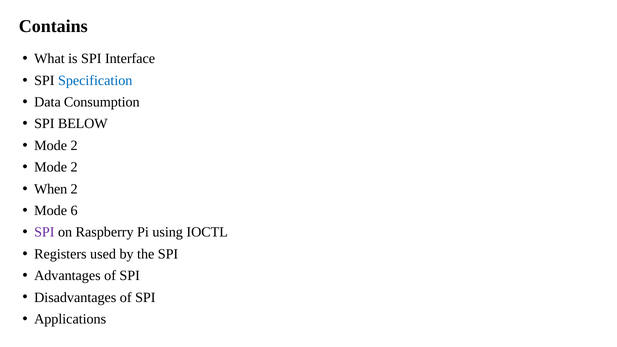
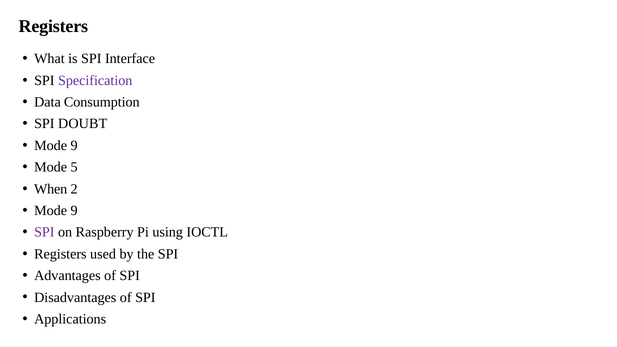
Contains: Contains -> Registers (53, 27)
Specification colour: blue -> purple (95, 80)
BELOW: BELOW -> DOUBT (83, 124)
2: 2 -> 9 (74, 146)
2: 2 -> 5 (74, 167)
6: 6 -> 9 (74, 211)
